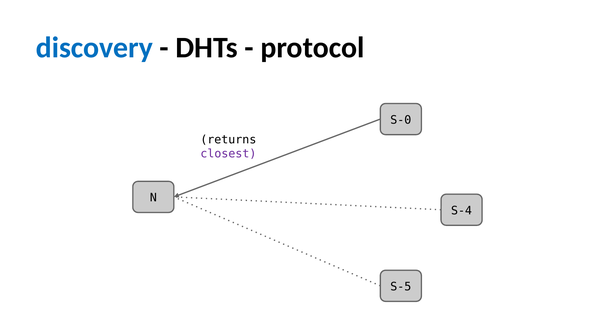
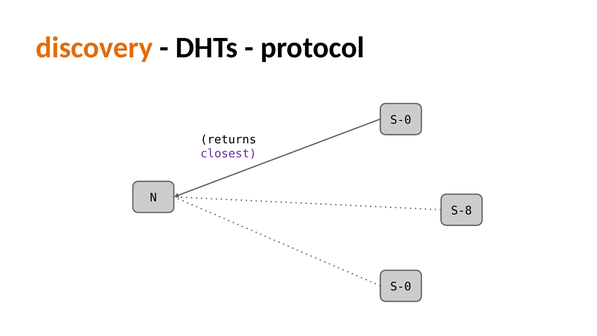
discovery colour: blue -> orange (94, 48)
S-4: S-4 -> S-8 (462, 210)
S-5: S-5 -> S-0 (401, 286)
